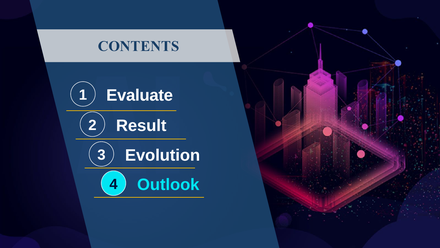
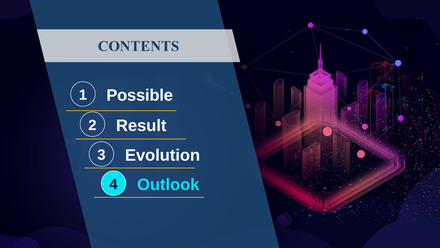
Evaluate: Evaluate -> Possible (140, 95)
